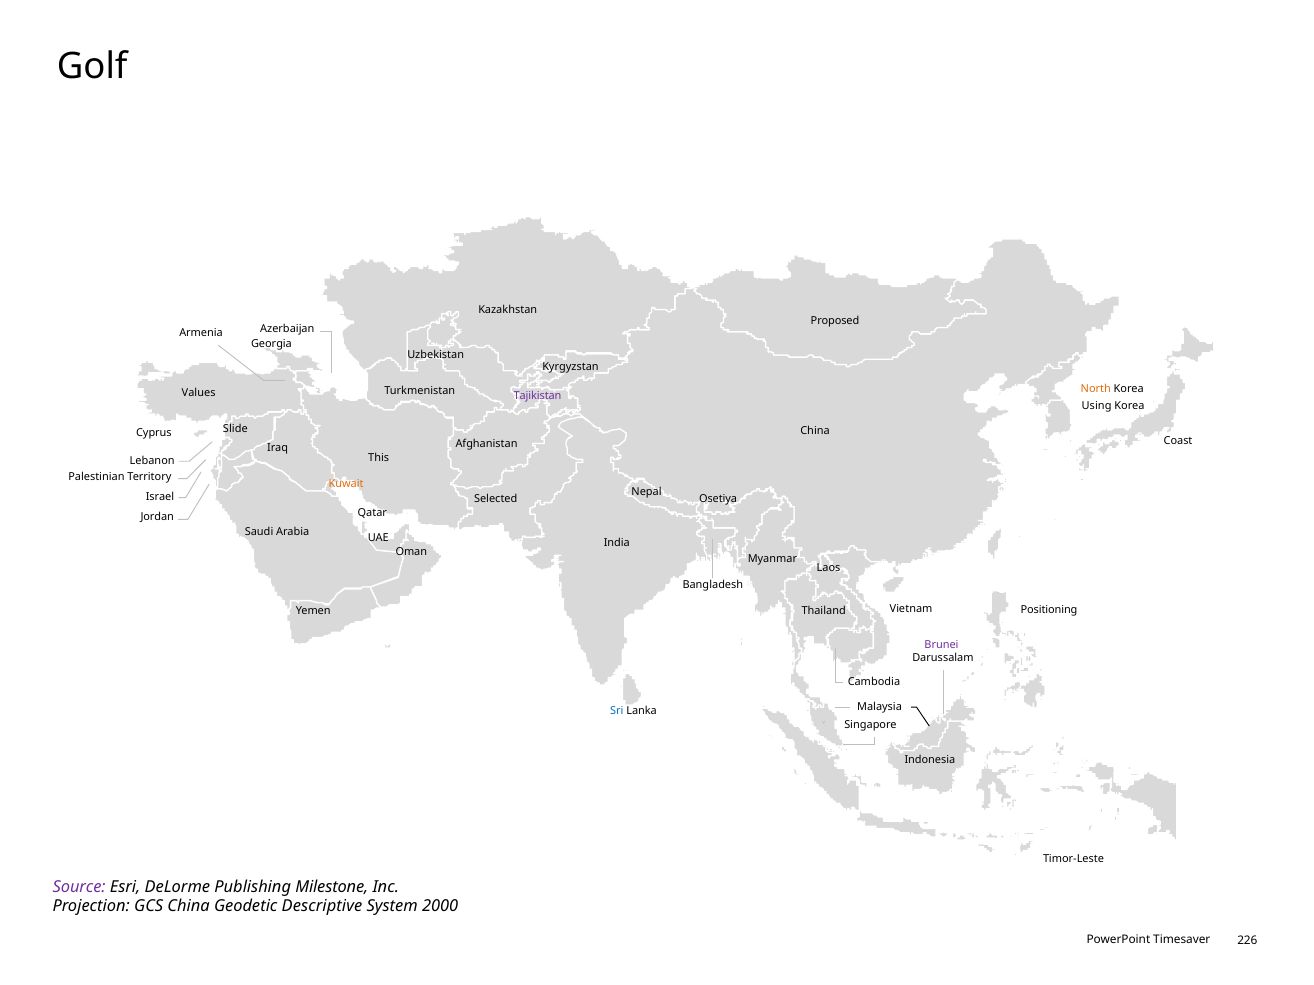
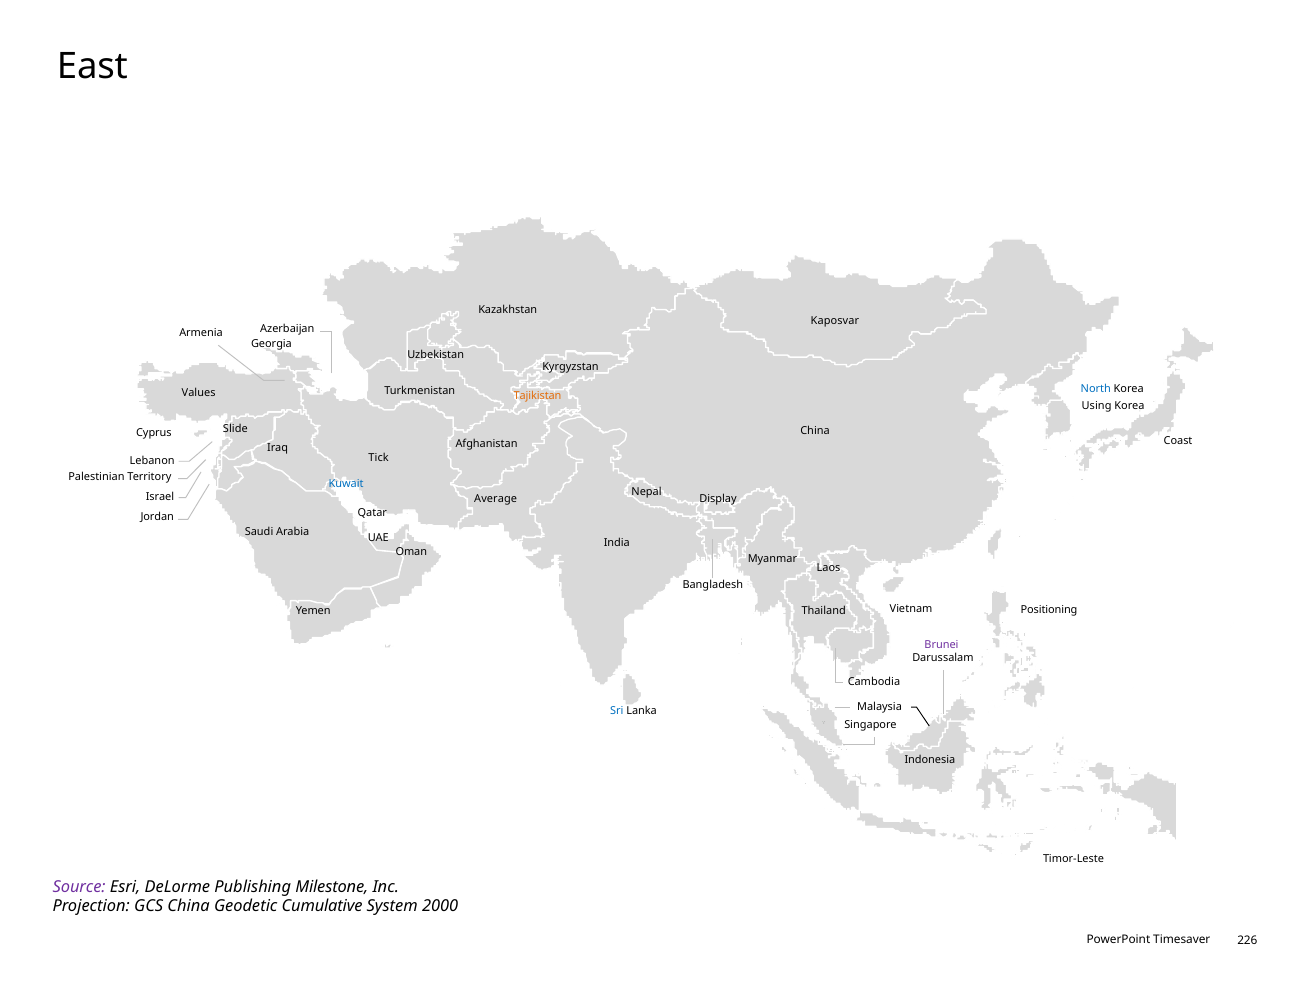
Golf: Golf -> East (92, 67)
Proposed: Proposed -> Kaposvar (835, 322)
North colour: orange -> blue (1096, 389)
Tajikistan colour: purple -> orange (538, 397)
This: This -> Tick (379, 458)
Kuwait colour: orange -> blue (346, 484)
Selected: Selected -> Average (496, 499)
Osetiya: Osetiya -> Display (718, 499)
Descriptive: Descriptive -> Cumulative (322, 907)
